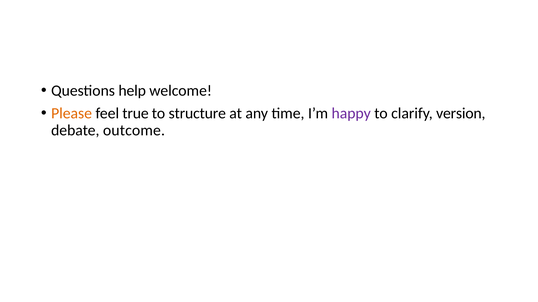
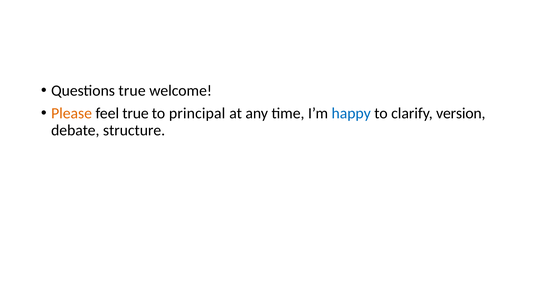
Questions help: help -> true (132, 91)
structure: structure -> principal (197, 114)
happy colour: purple -> blue (351, 114)
outcome: outcome -> structure (134, 130)
